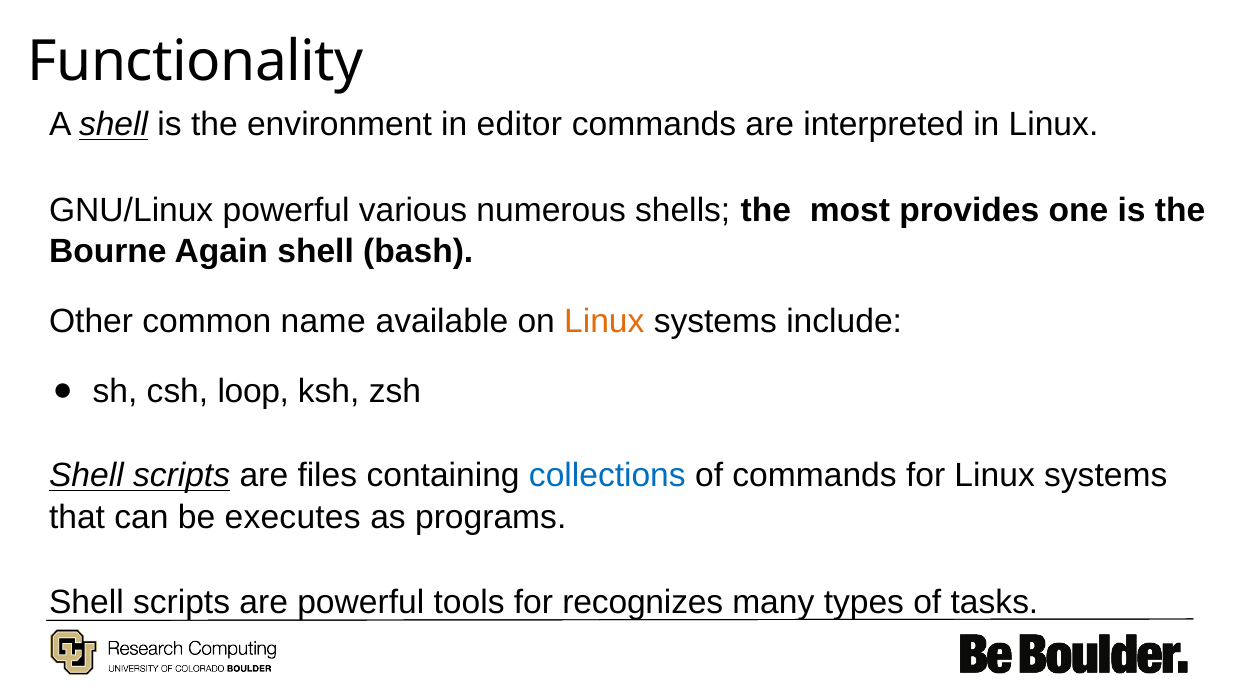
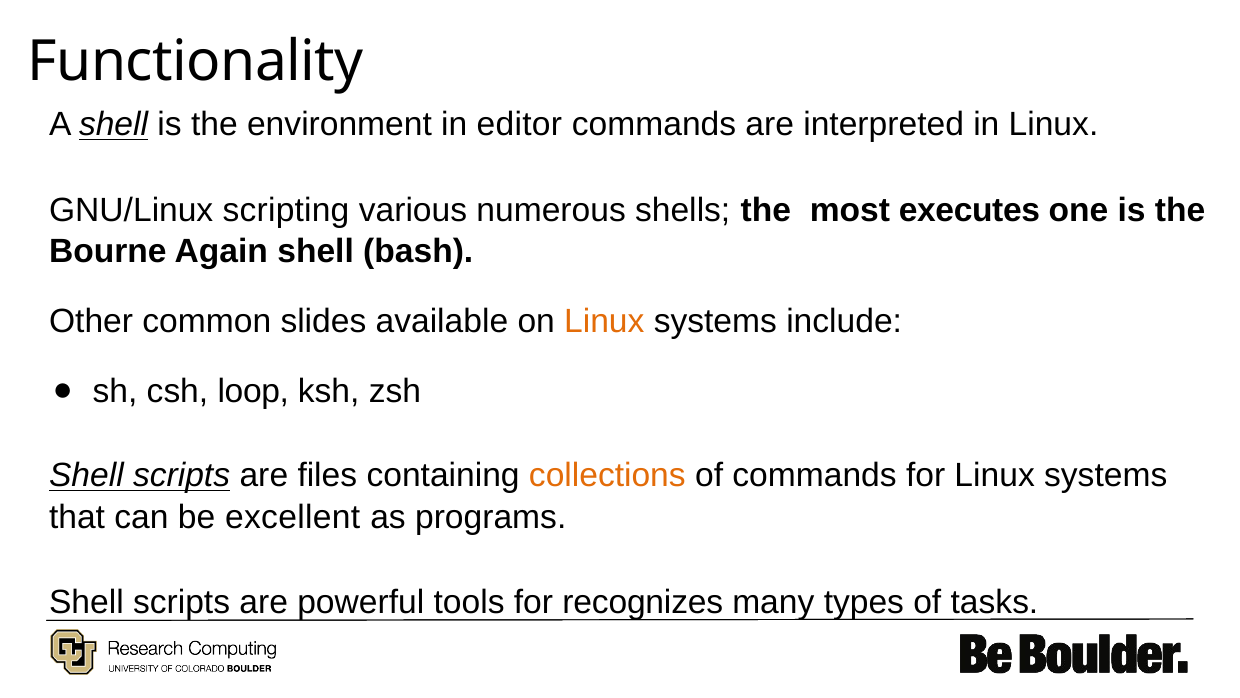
GNU/Linux powerful: powerful -> scripting (286, 210)
provides: provides -> executes (969, 210)
name: name -> slides (323, 321)
collections colour: blue -> orange (607, 476)
executes: executes -> excellent (293, 517)
